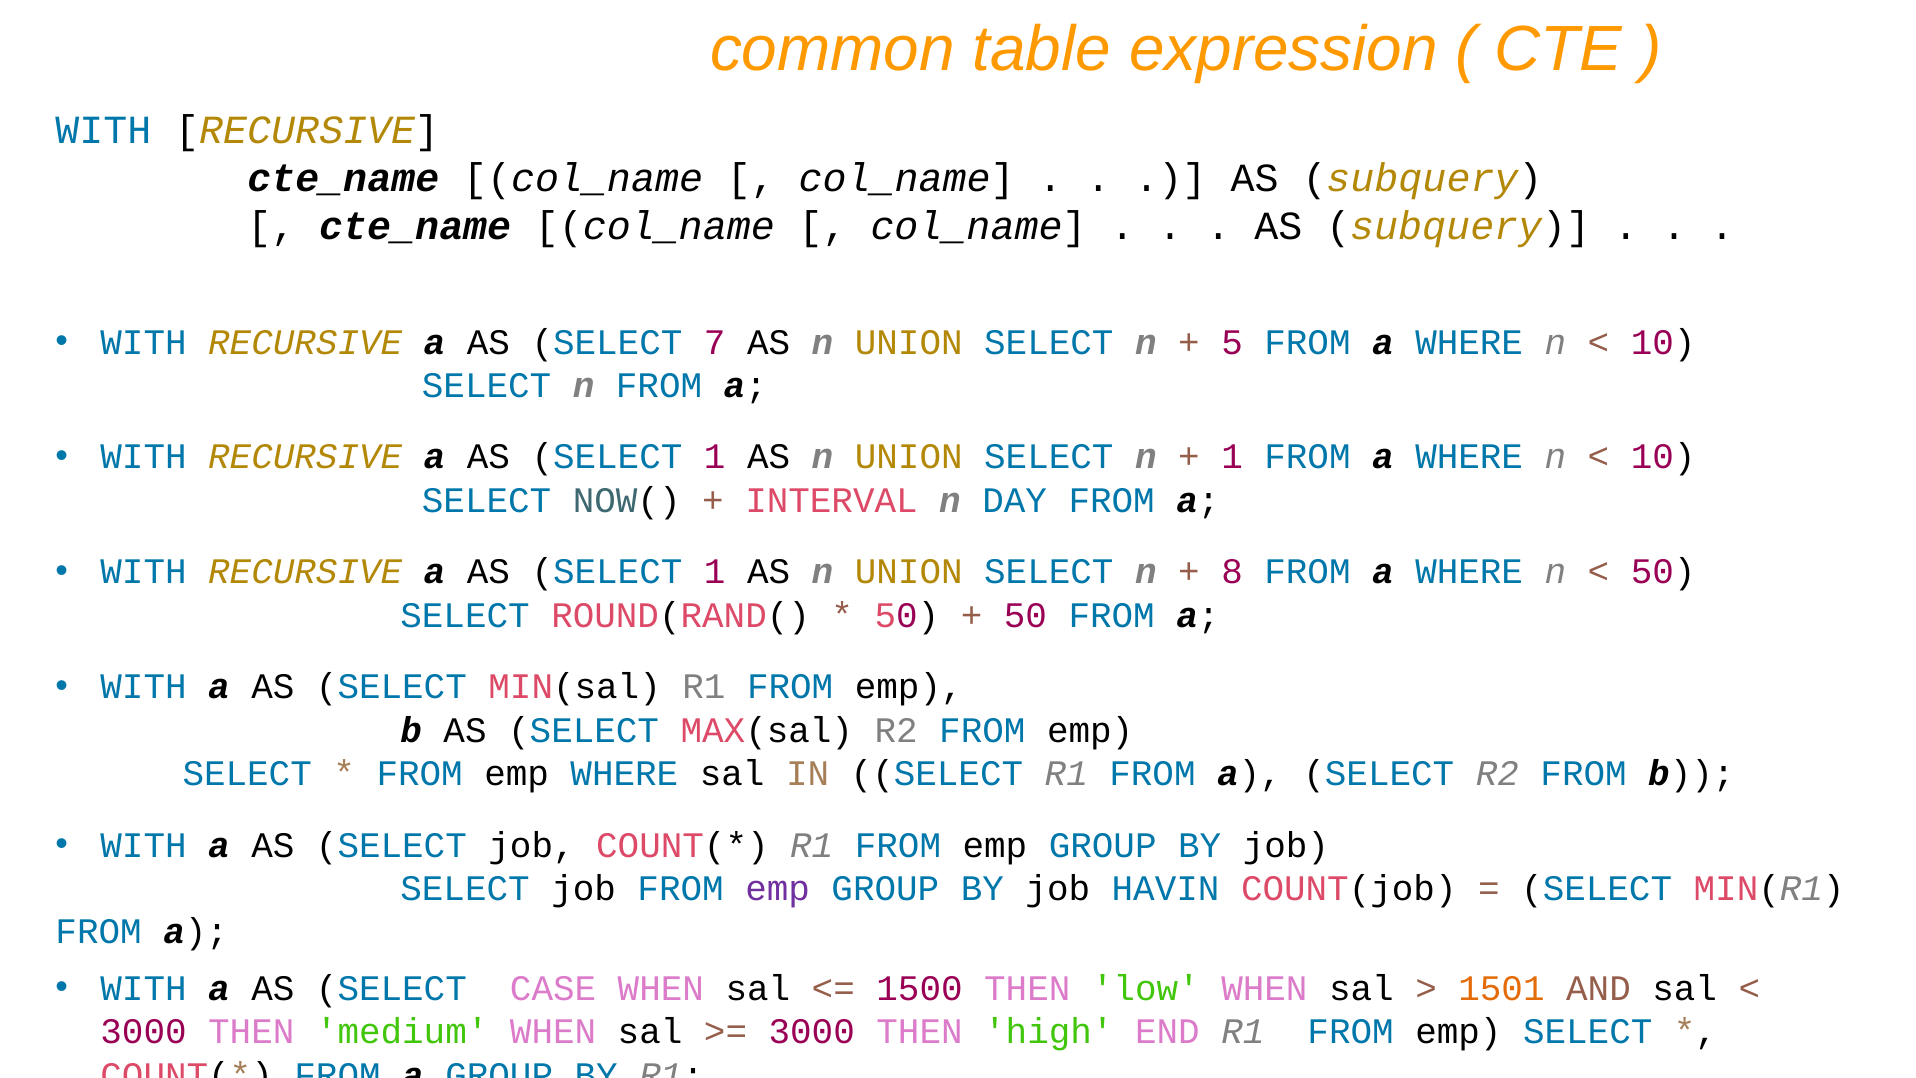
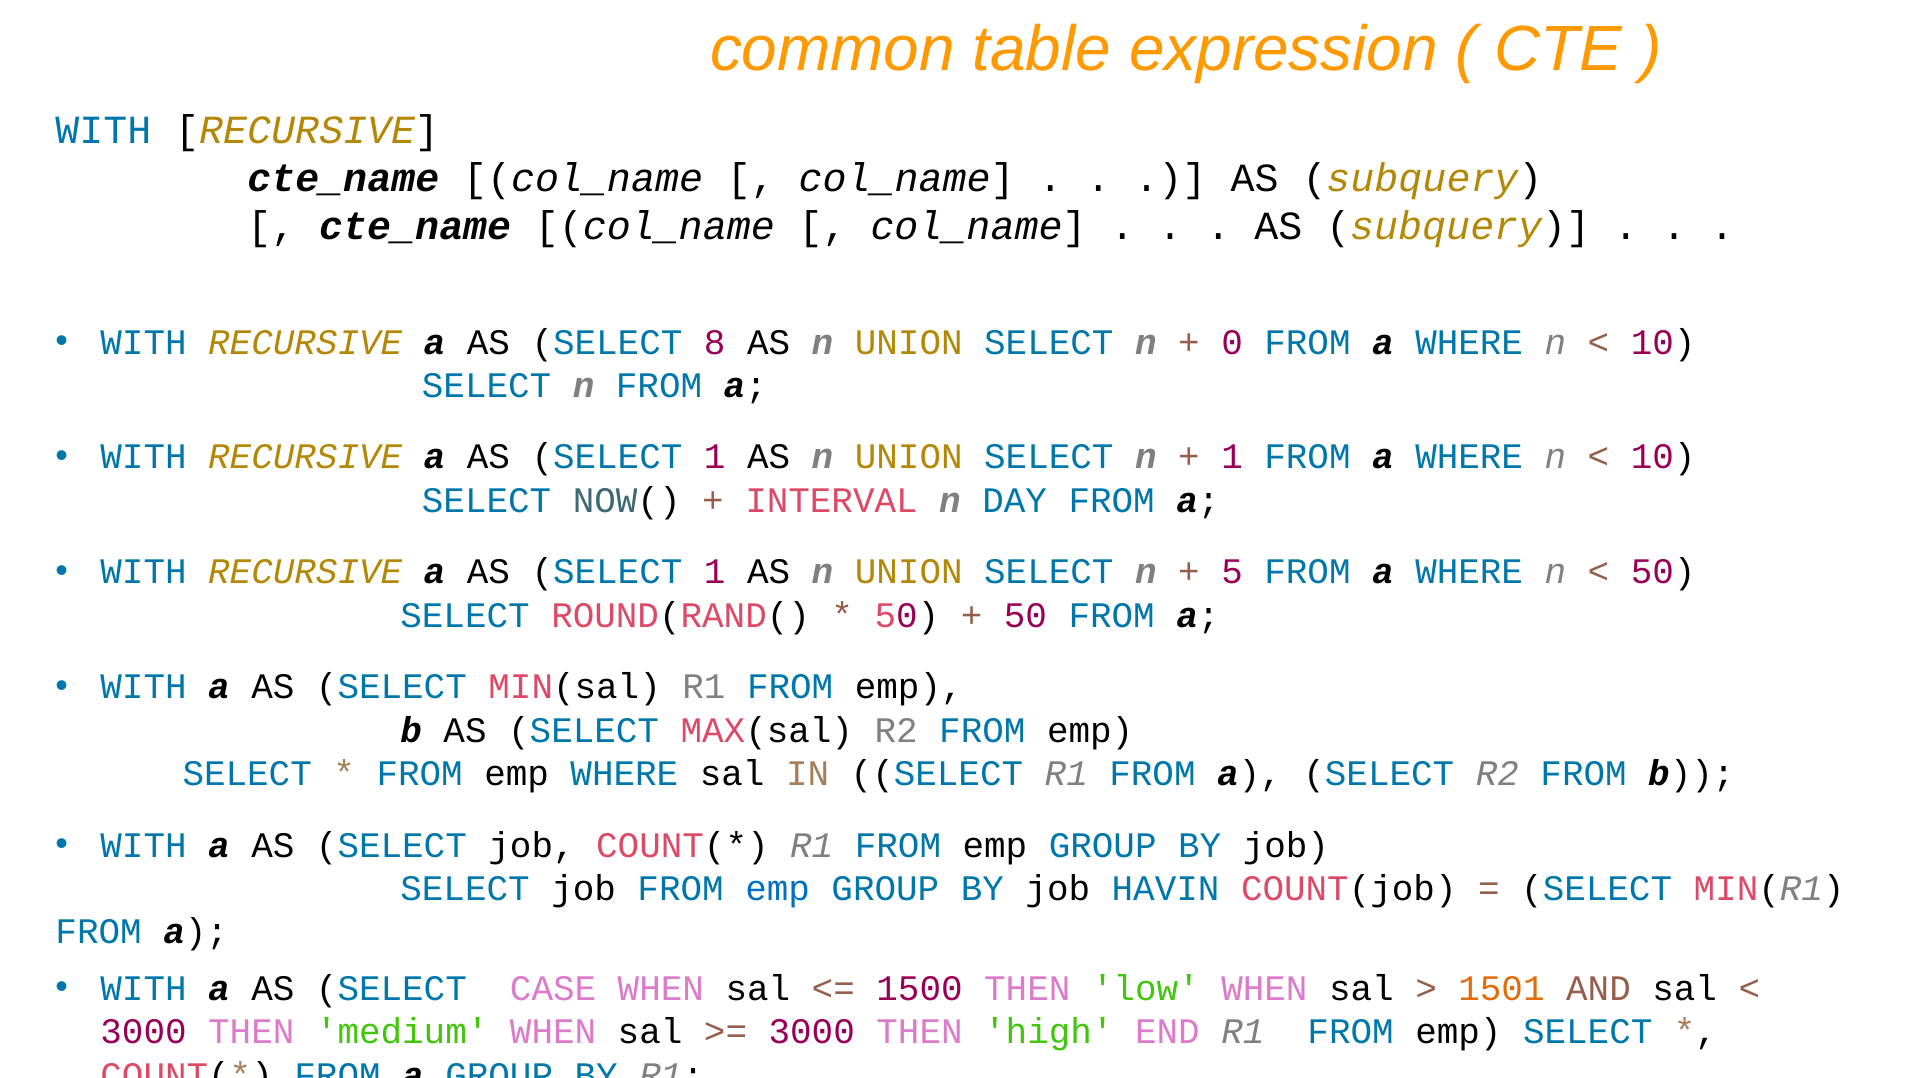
7: 7 -> 8 (715, 342)
5: 5 -> 0 (1232, 342)
8: 8 -> 5 (1232, 572)
emp colour: purple -> blue (778, 888)
